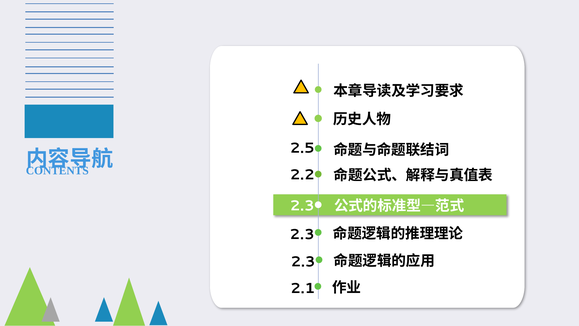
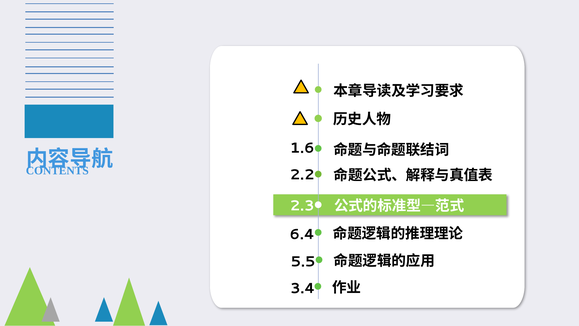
2.5: 2.5 -> 1.6 (302, 148)
2.3: 2.3 -> 6.4 (302, 234)
2.3: 2.3 -> 5.5 (303, 261)
2.1: 2.1 -> 3.4 (303, 288)
